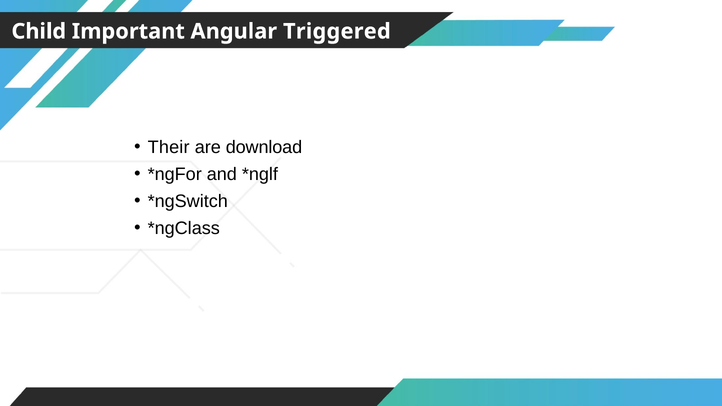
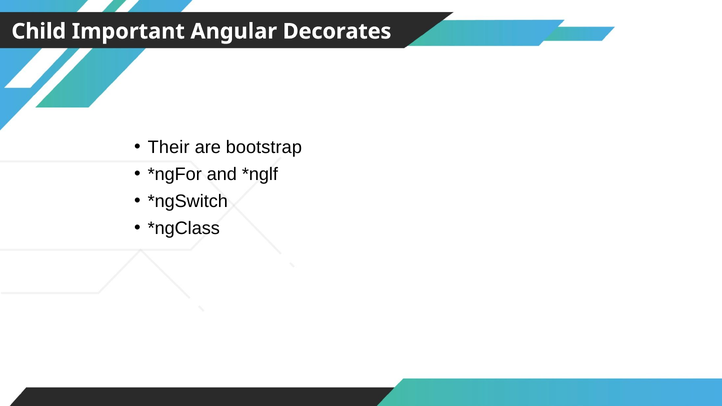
Triggered: Triggered -> Decorates (337, 31)
download: download -> bootstrap (264, 147)
